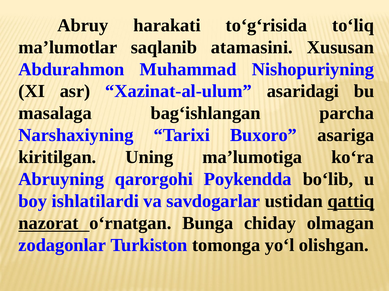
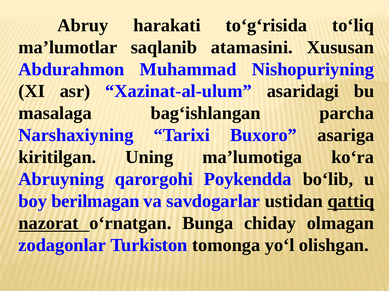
ishlatilardi: ishlatilardi -> berilmagan (95, 202)
